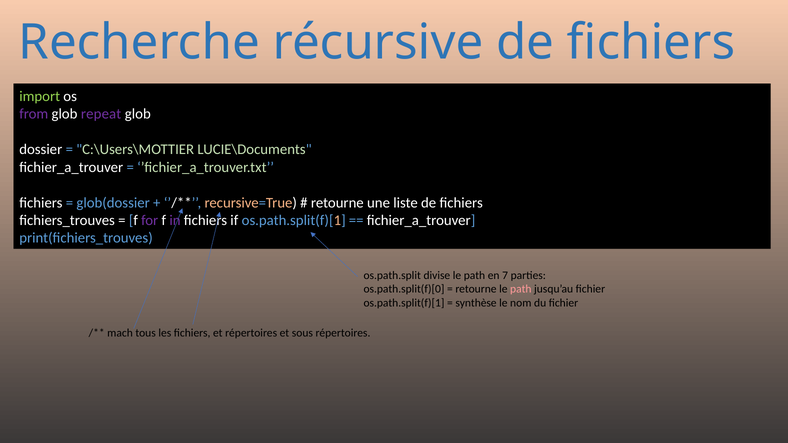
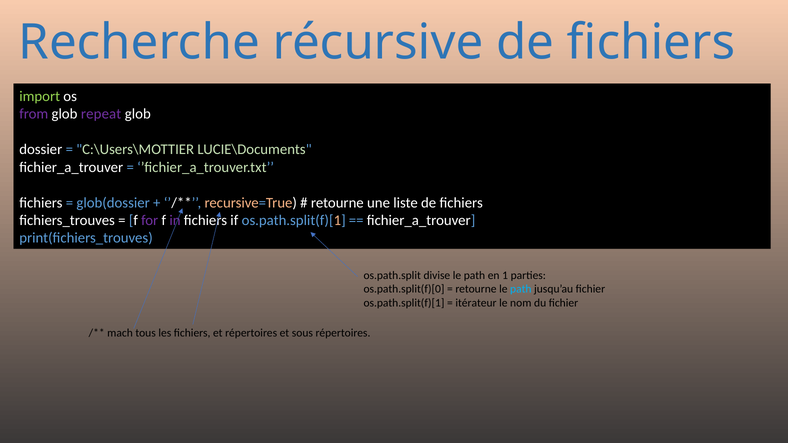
7: 7 -> 1 (505, 276)
path colour: pink -> light blue (521, 289)
synthèse: synthèse -> itérateur (476, 303)
